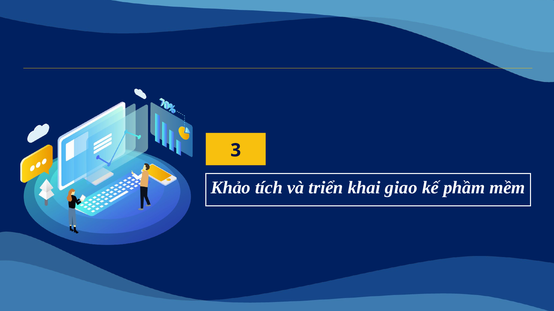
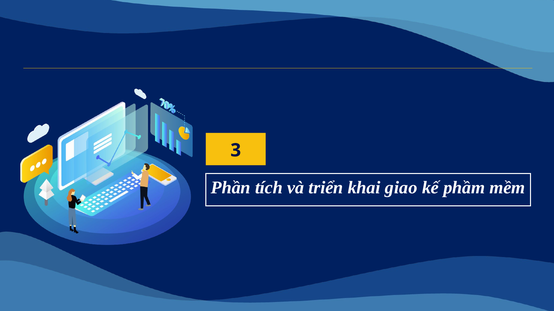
Khảo: Khảo -> Phần (231, 188)
